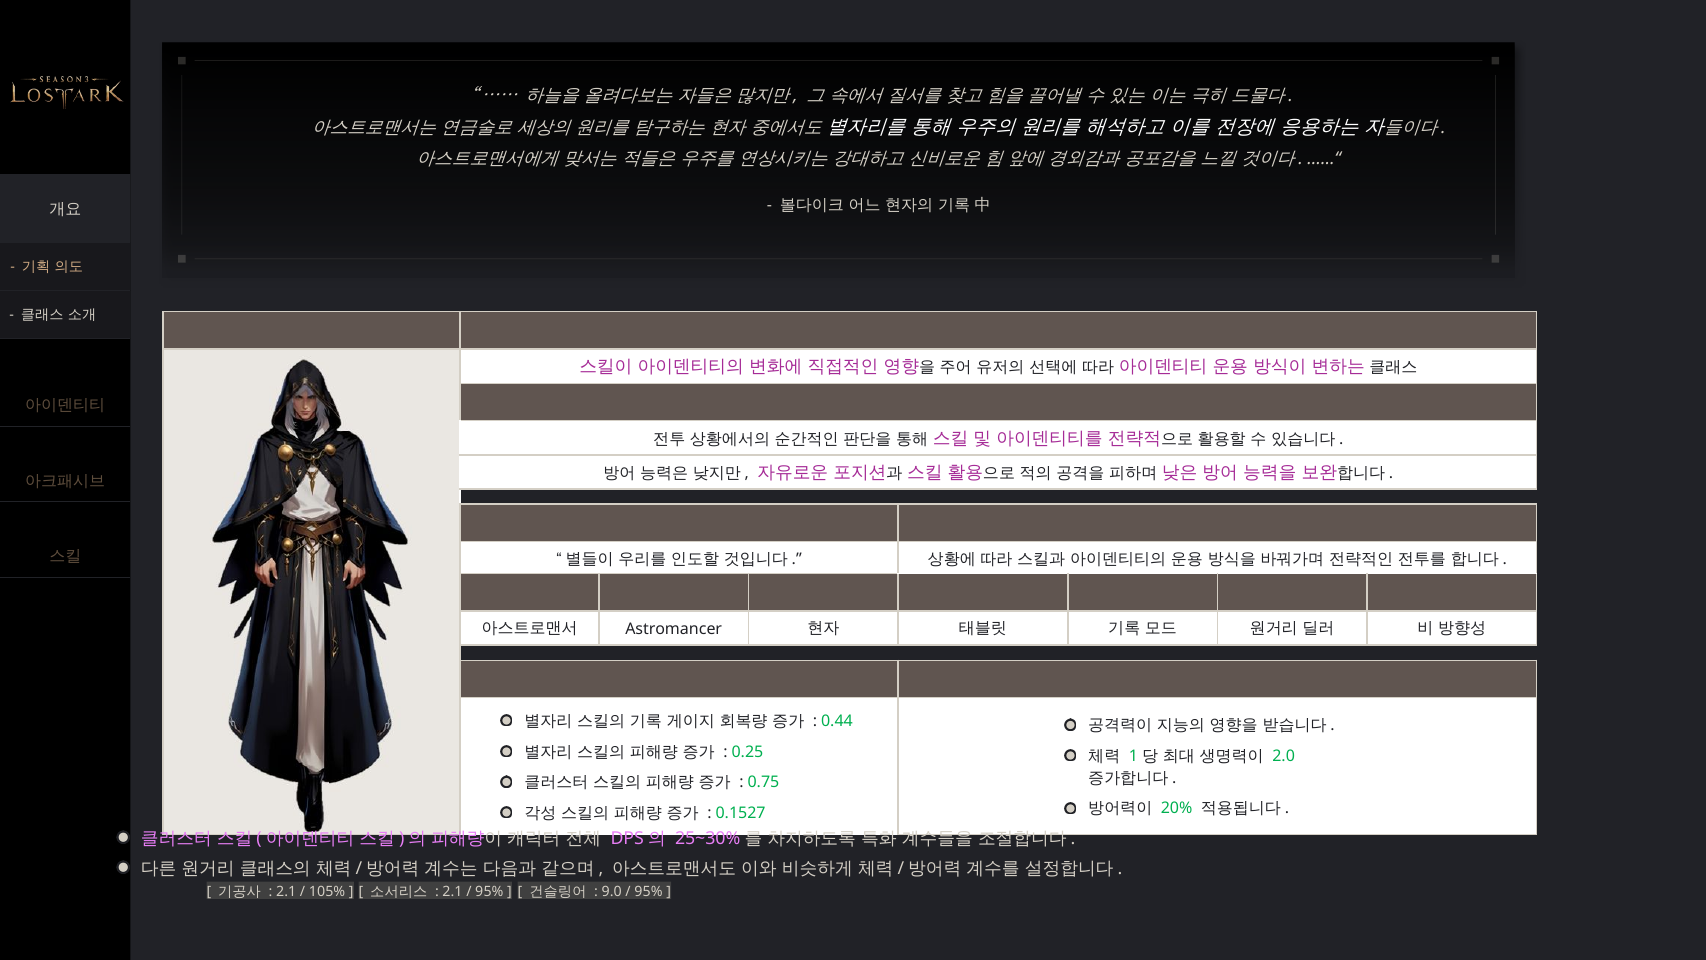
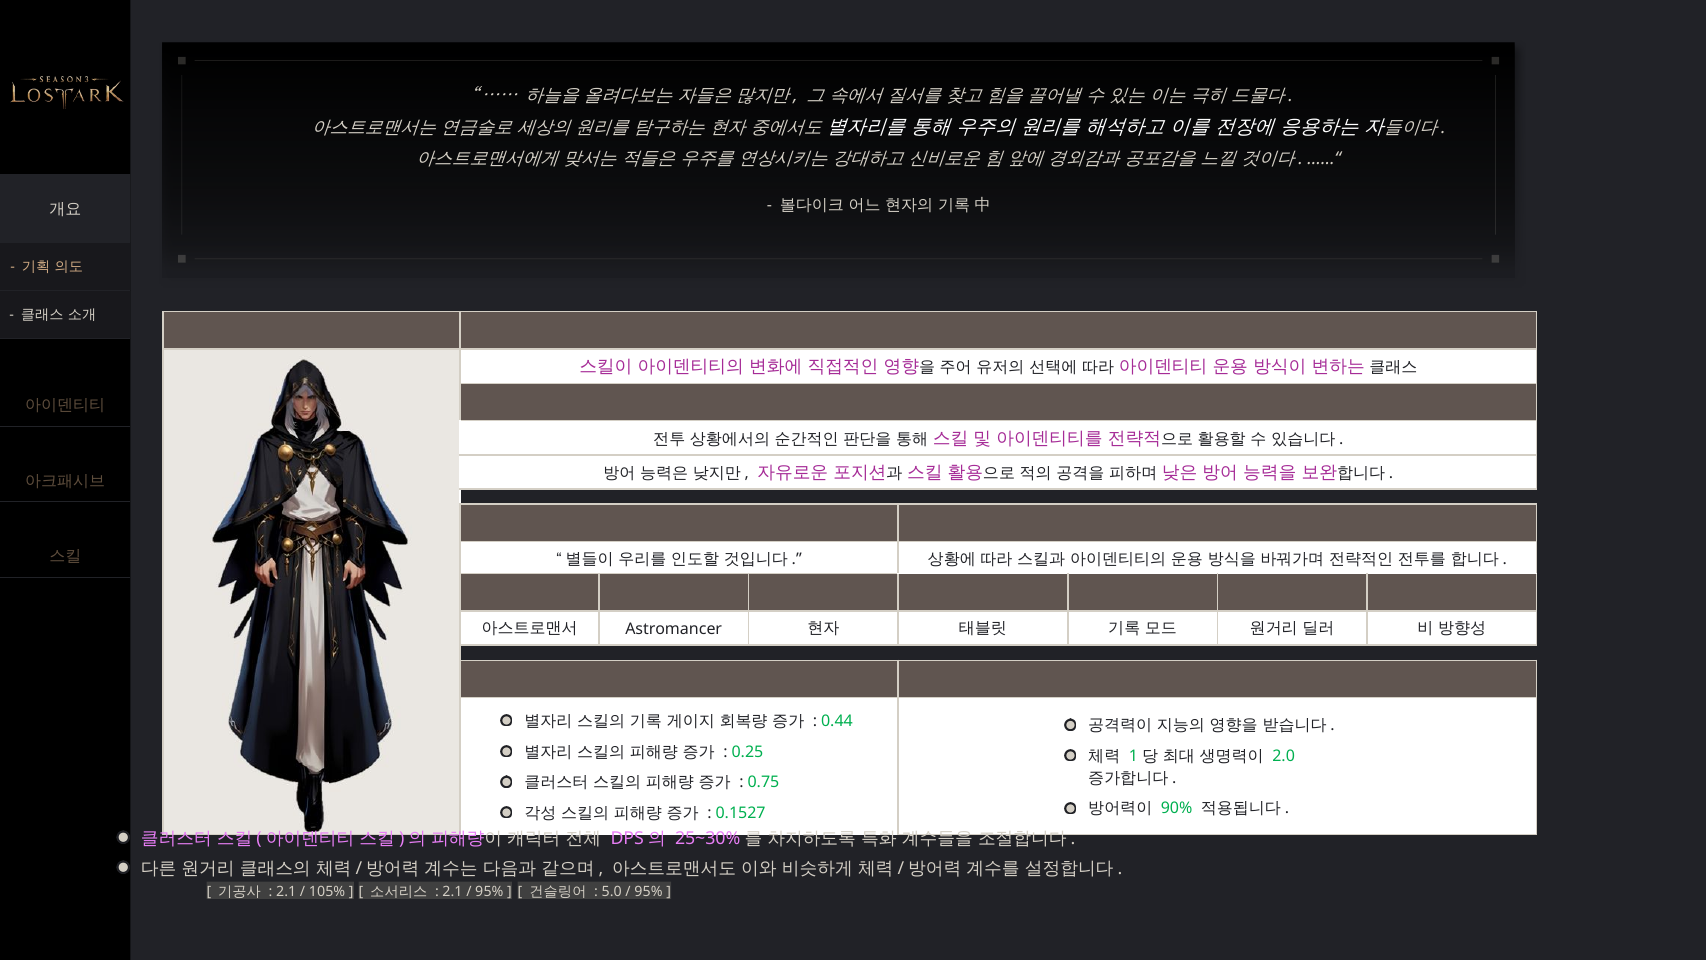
20%: 20% -> 90% (1177, 808)
9.0: 9.0 -> 5.0 (612, 891)
